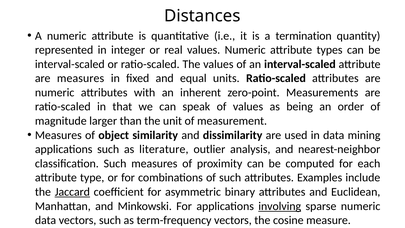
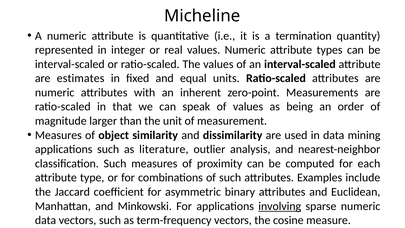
Distances: Distances -> Micheline (202, 16)
are measures: measures -> estimates (81, 78)
Jaccard underline: present -> none (72, 192)
